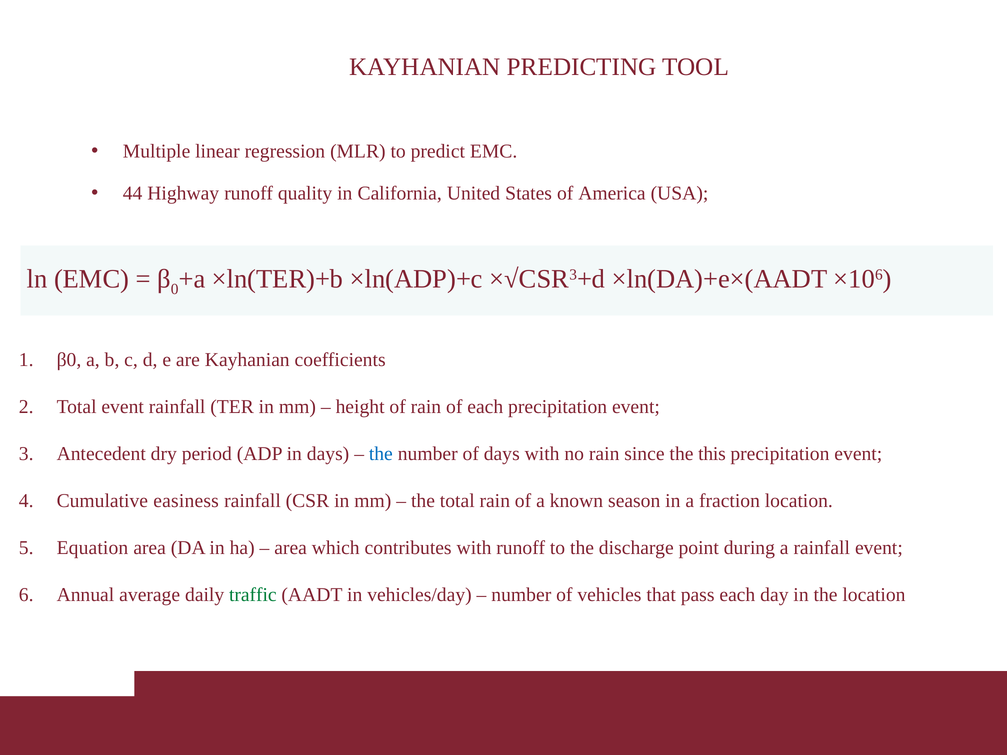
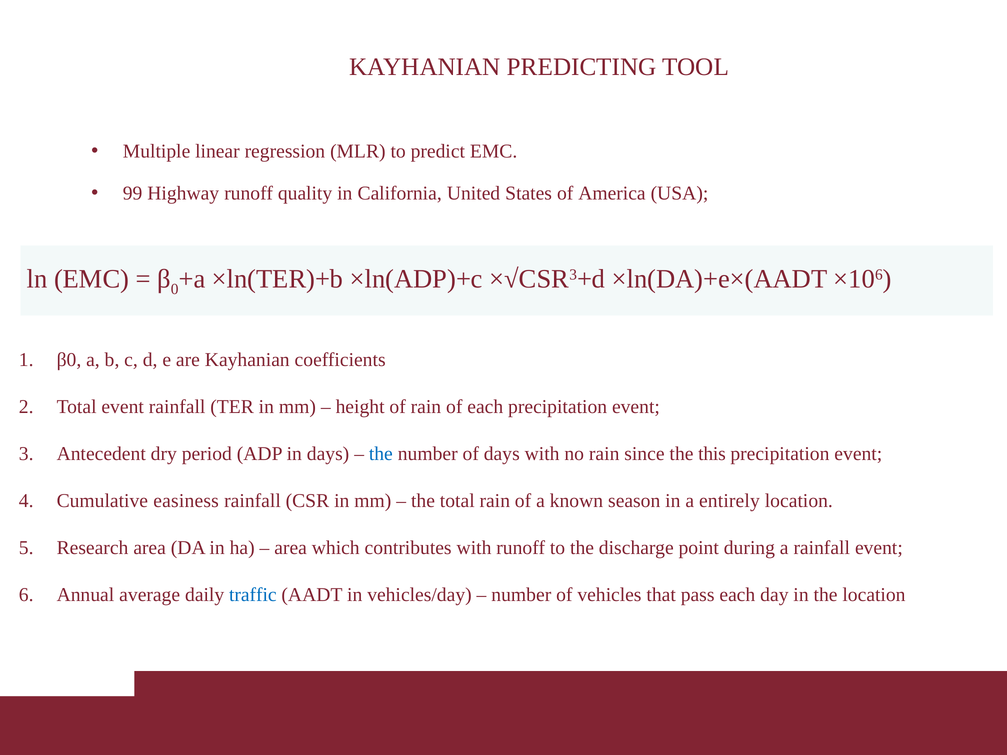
44: 44 -> 99 (133, 193)
fraction: fraction -> entirely (729, 501)
Equation: Equation -> Research (93, 548)
traffic colour: green -> blue (253, 595)
